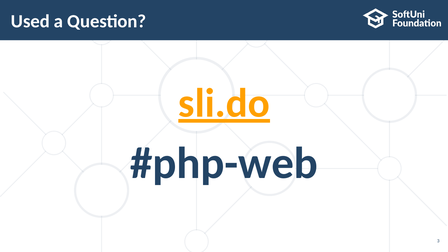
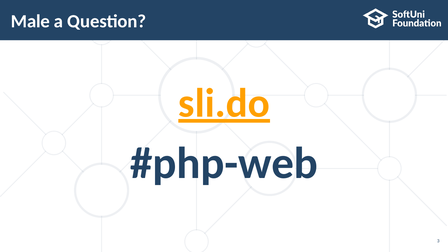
Used: Used -> Male (30, 21)
